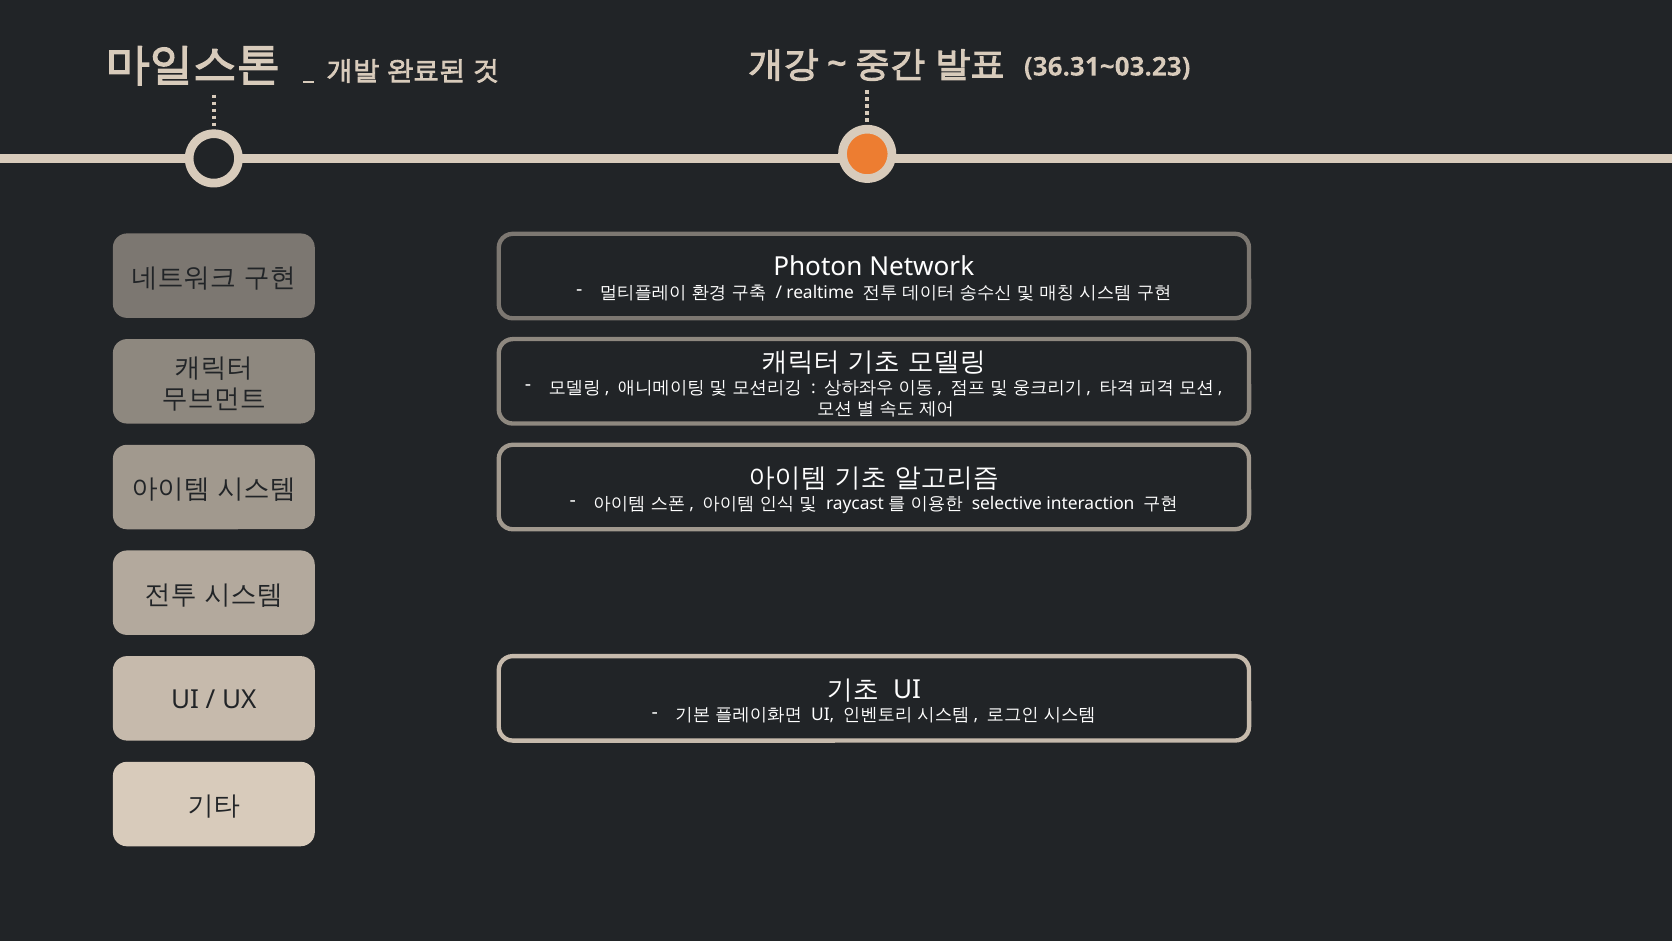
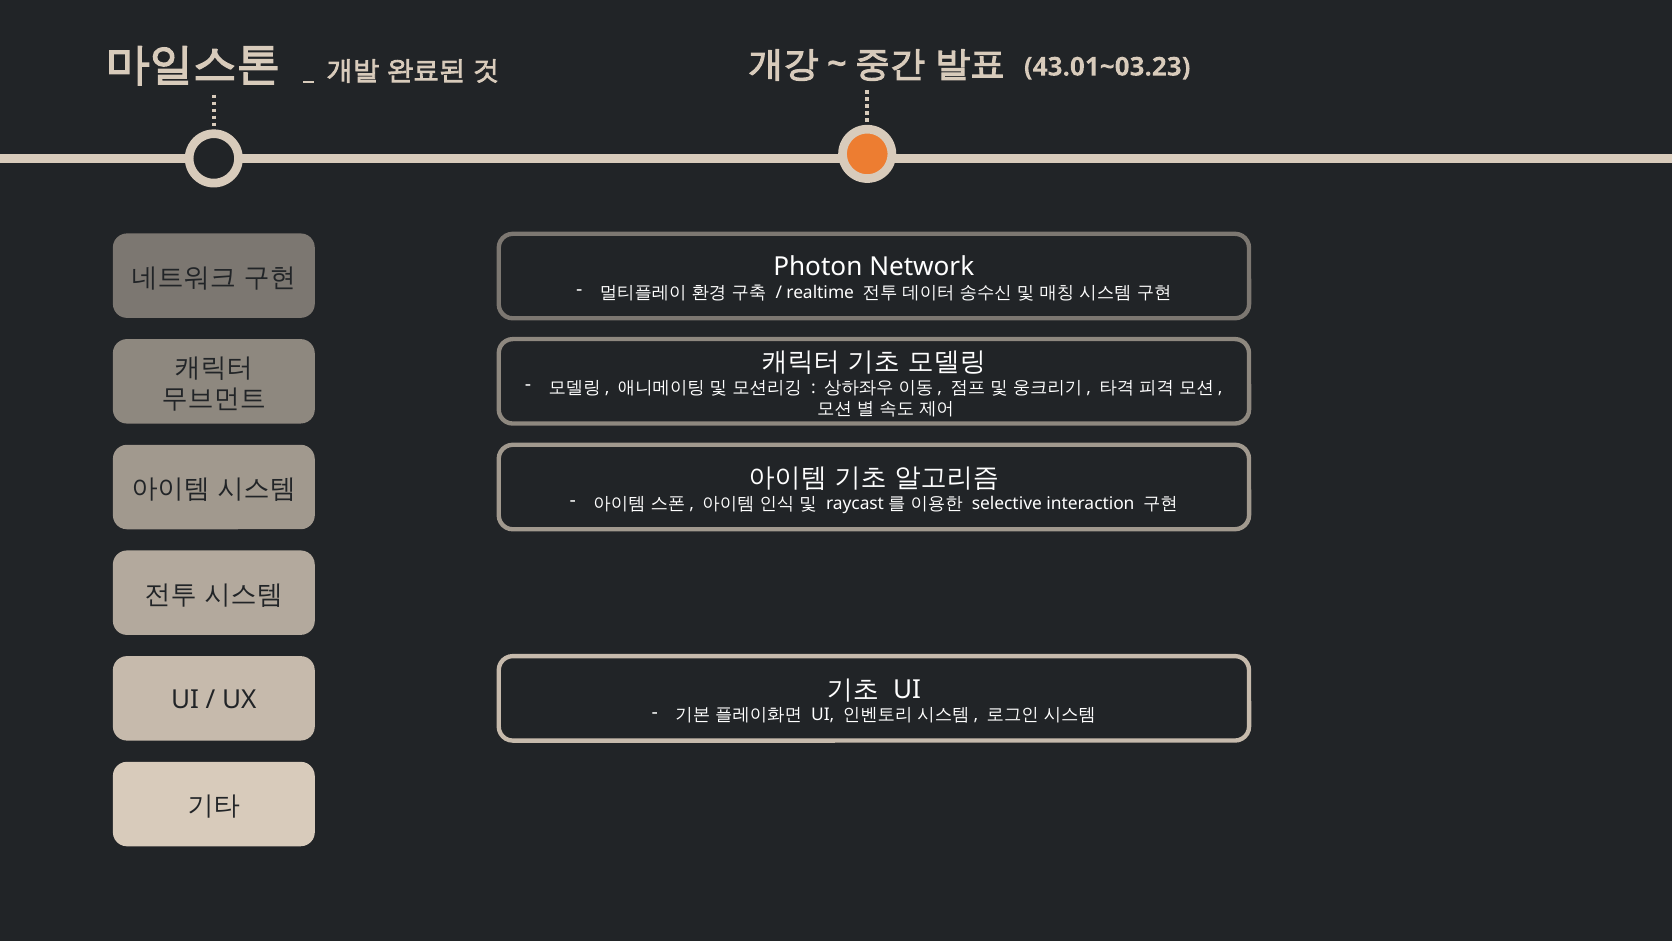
36.31~03.23: 36.31~03.23 -> 43.01~03.23 (1107, 67)
